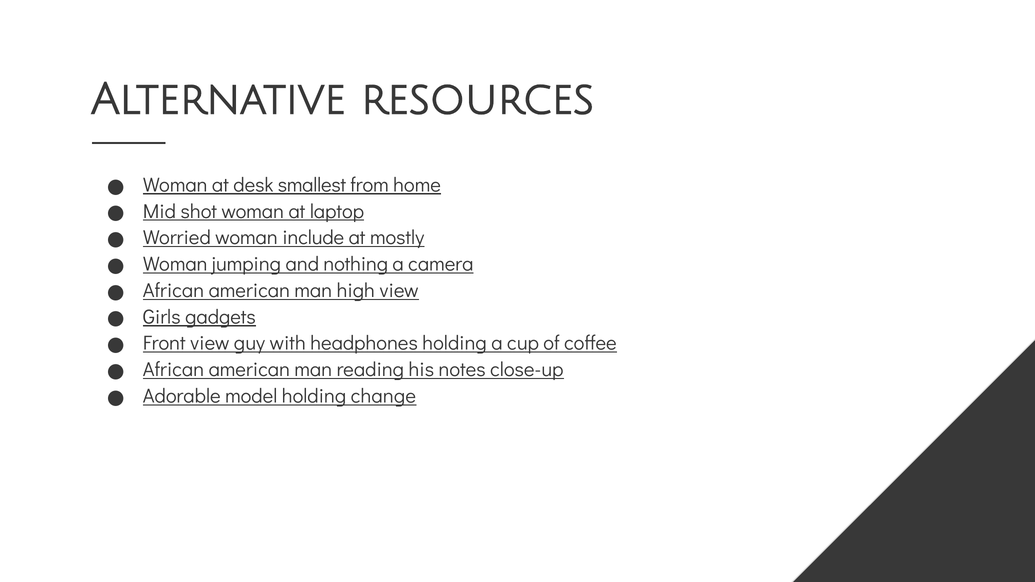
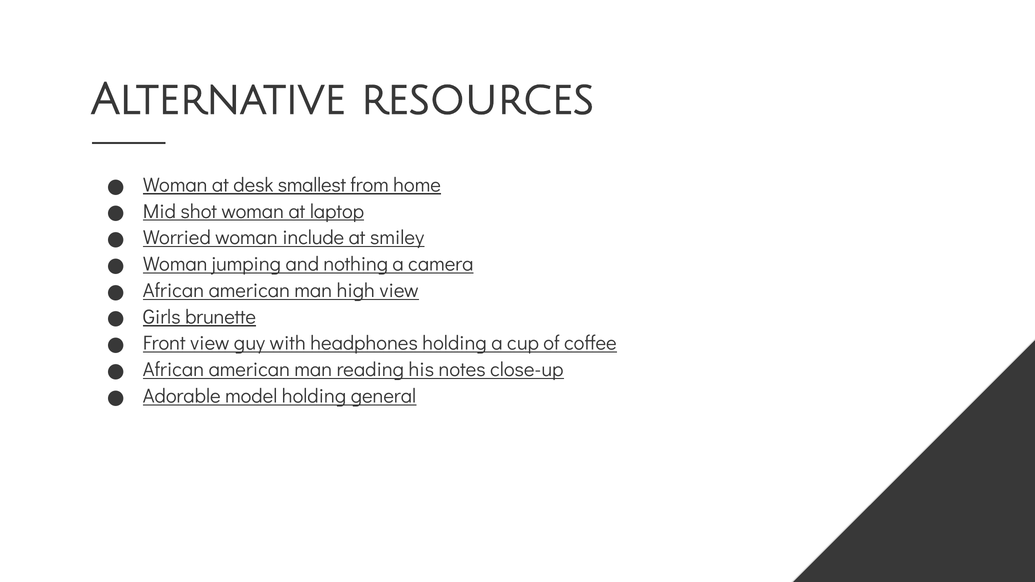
mostly: mostly -> smiley (397, 238)
gadgets: gadgets -> brunette (221, 317)
change: change -> general (383, 396)
